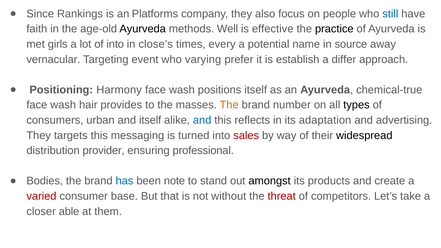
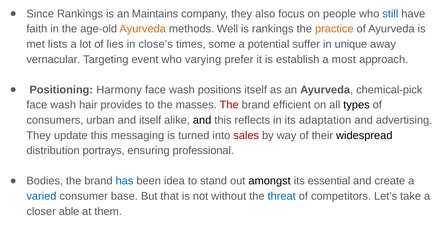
Platforms: Platforms -> Maintains (155, 14)
Ayurveda colour: black -> orange (143, 29)
is effective: effective -> rankings (273, 29)
practice colour: black -> orange (334, 29)
girls: girls -> lists (58, 44)
of into: into -> lies (115, 44)
every: every -> some (222, 44)
name: name -> suffer (306, 44)
source: source -> unique (351, 44)
differ: differ -> most (344, 59)
chemical-true: chemical-true -> chemical-pick (389, 90)
The colour: orange -> red (229, 105)
number: number -> efficient (292, 105)
and colour: blue -> black (202, 120)
targets: targets -> update (71, 135)
provider: provider -> portrays (104, 151)
note: note -> idea (174, 181)
products: products -> essential (329, 181)
varied colour: red -> blue (41, 196)
threat colour: red -> blue (282, 196)
